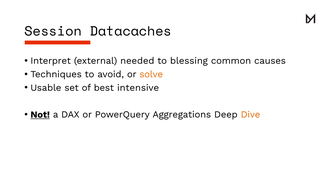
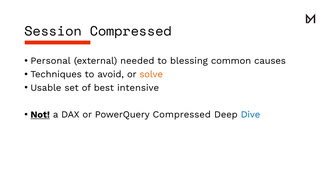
Session Datacaches: Datacaches -> Compressed (131, 31)
Interpret: Interpret -> Personal (51, 61)
PowerQuery Aggregations: Aggregations -> Compressed (182, 115)
Dive colour: orange -> blue (250, 115)
